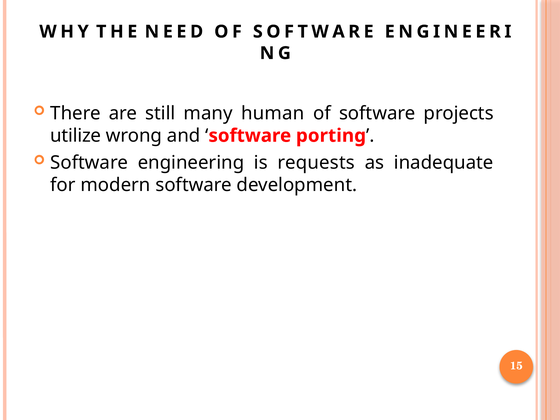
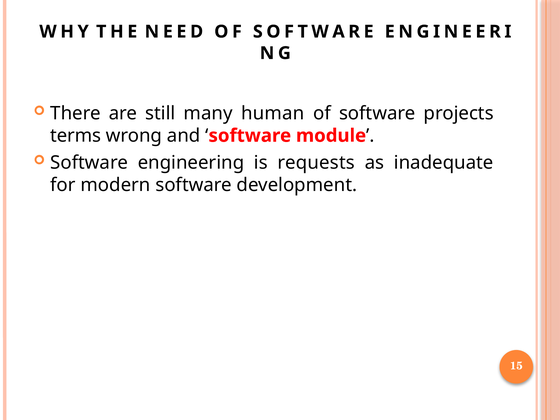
utilize: utilize -> terms (76, 136)
porting: porting -> module (331, 136)
